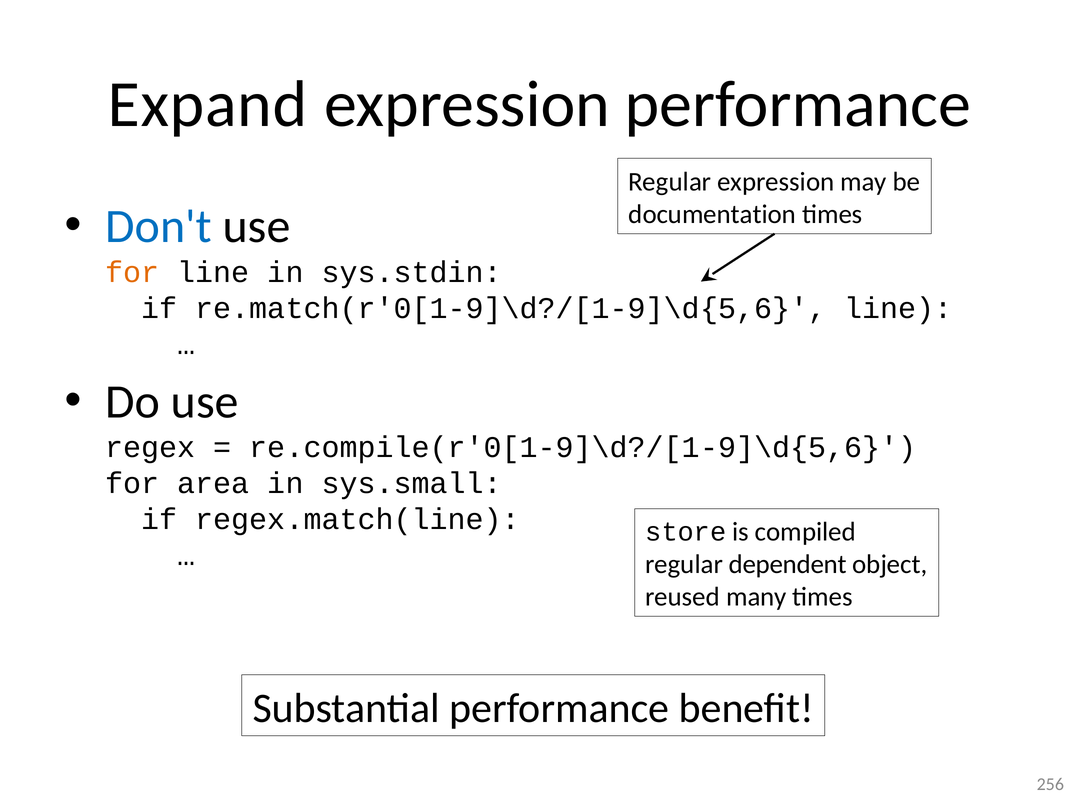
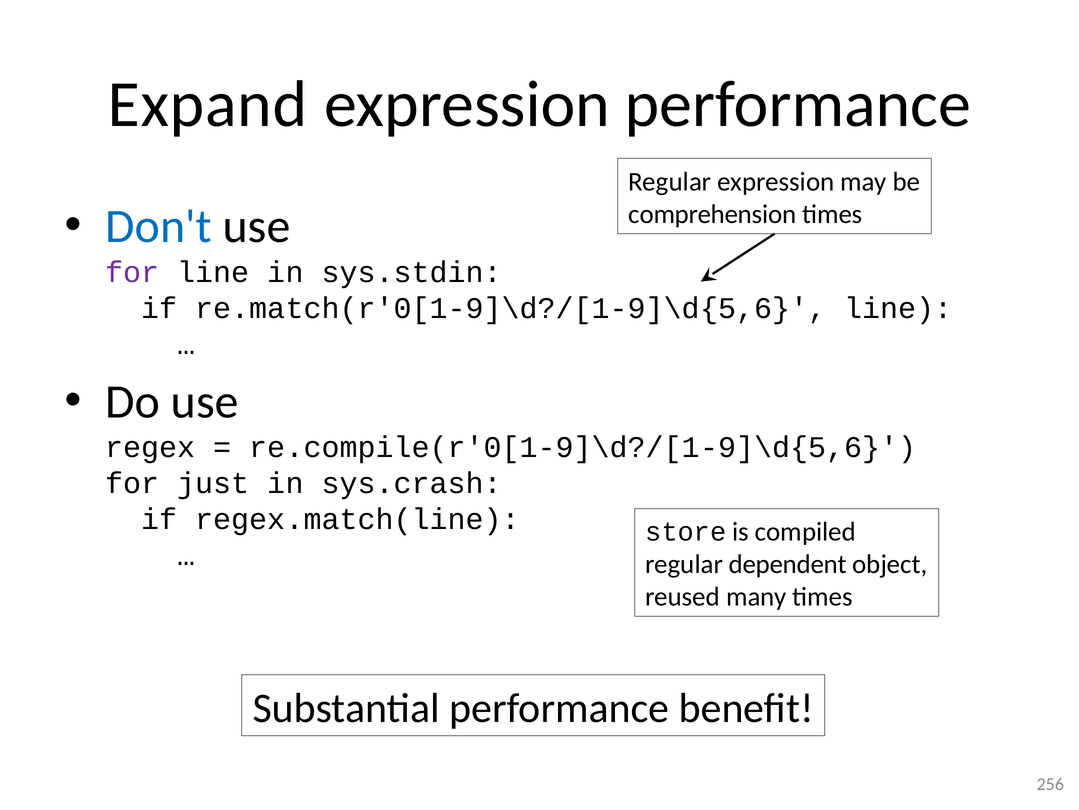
documentation: documentation -> comprehension (712, 214)
for colour: orange -> purple (132, 272)
area: area -> just (213, 483)
sys.small: sys.small -> sys.crash (412, 483)
